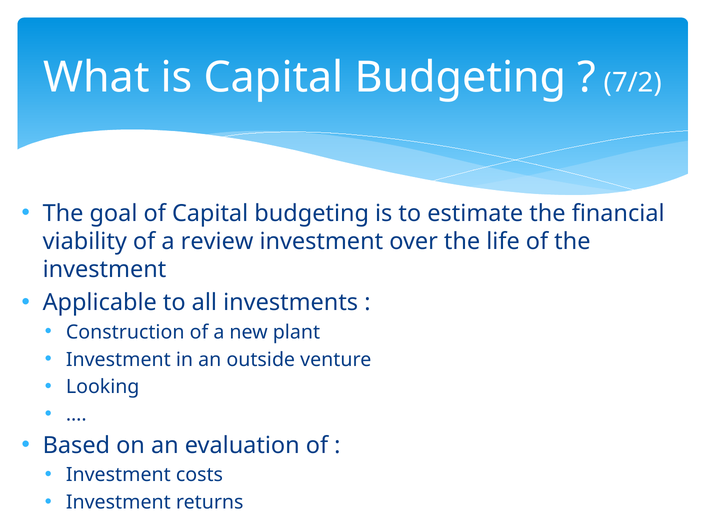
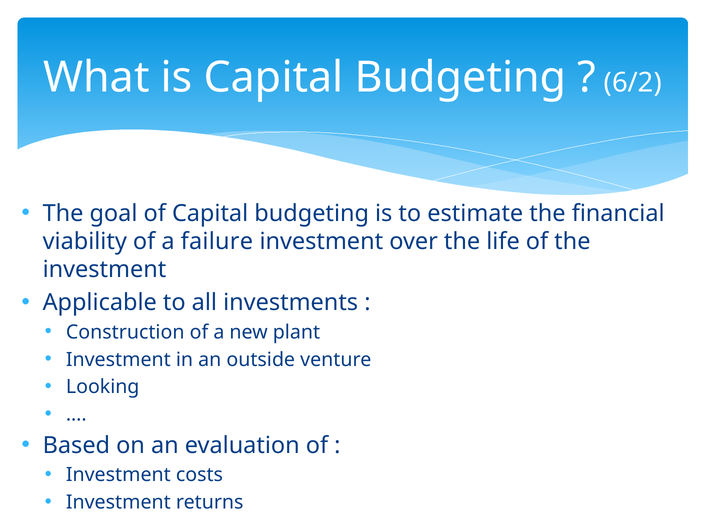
7/2: 7/2 -> 6/2 (633, 83)
review: review -> failure (217, 241)
